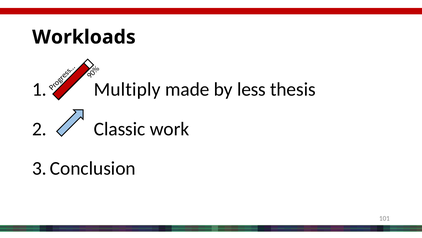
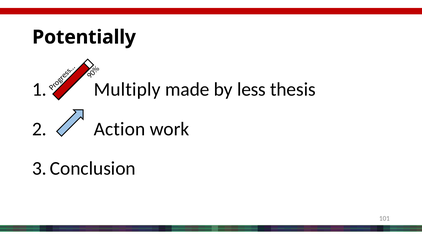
Workloads: Workloads -> Potentially (84, 37)
Classic: Classic -> Action (119, 129)
